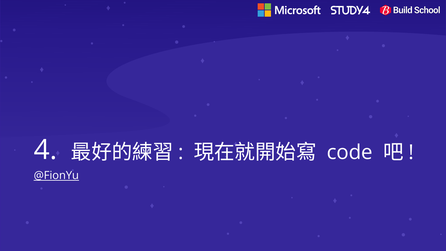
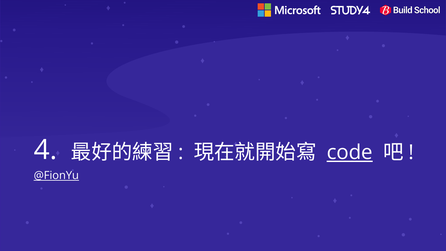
code underline: none -> present (350, 152)
